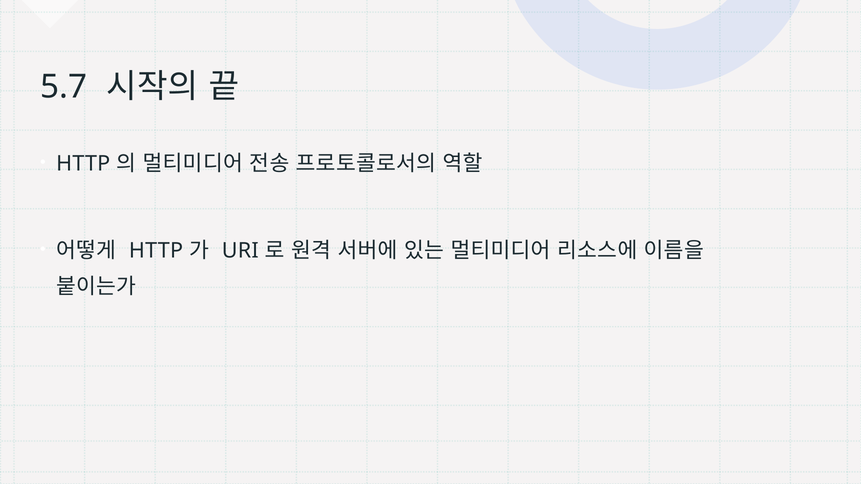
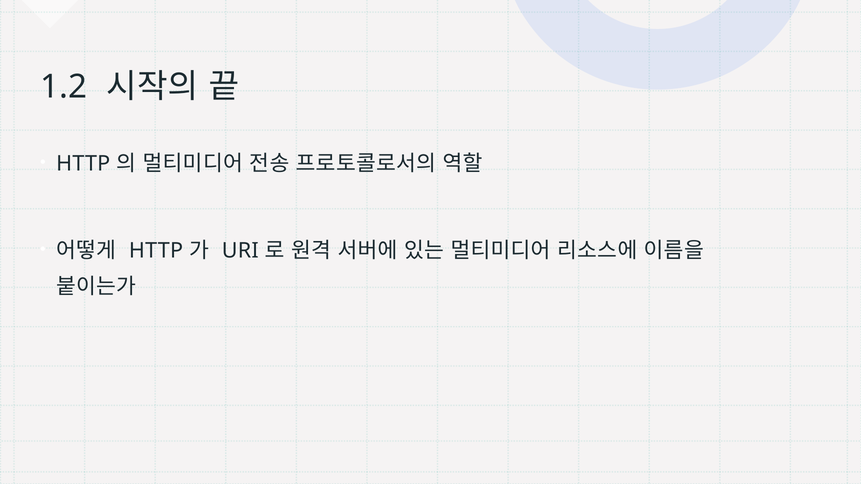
5.7: 5.7 -> 1.2 (64, 87)
